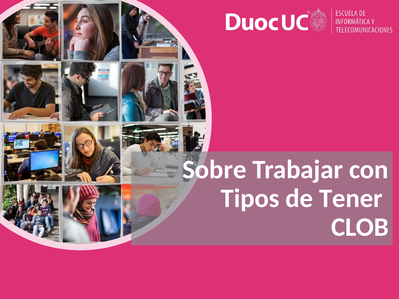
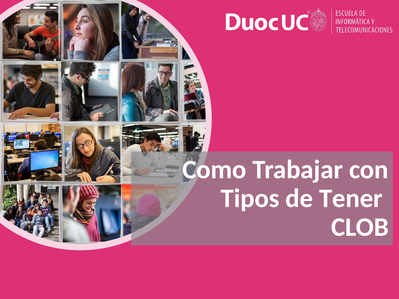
Sobre: Sobre -> Como (214, 170)
